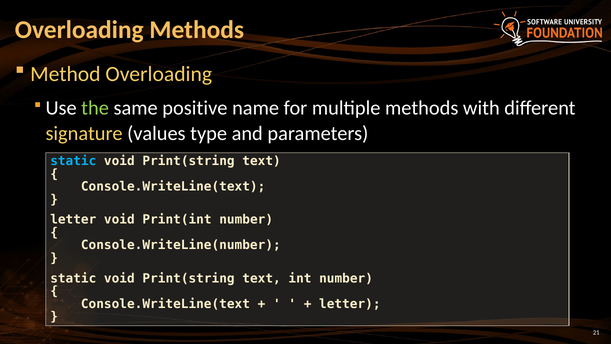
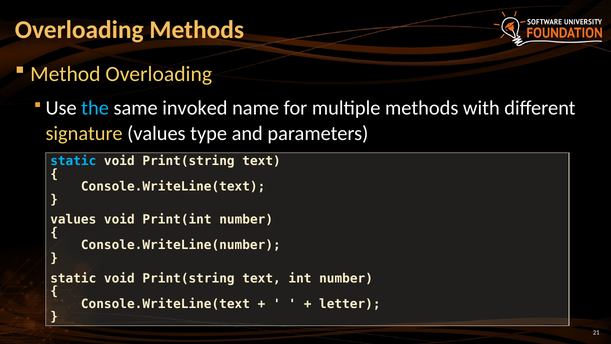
the colour: light green -> light blue (95, 108)
positive: positive -> invoked (195, 108)
letter: letter -> values (73, 220)
